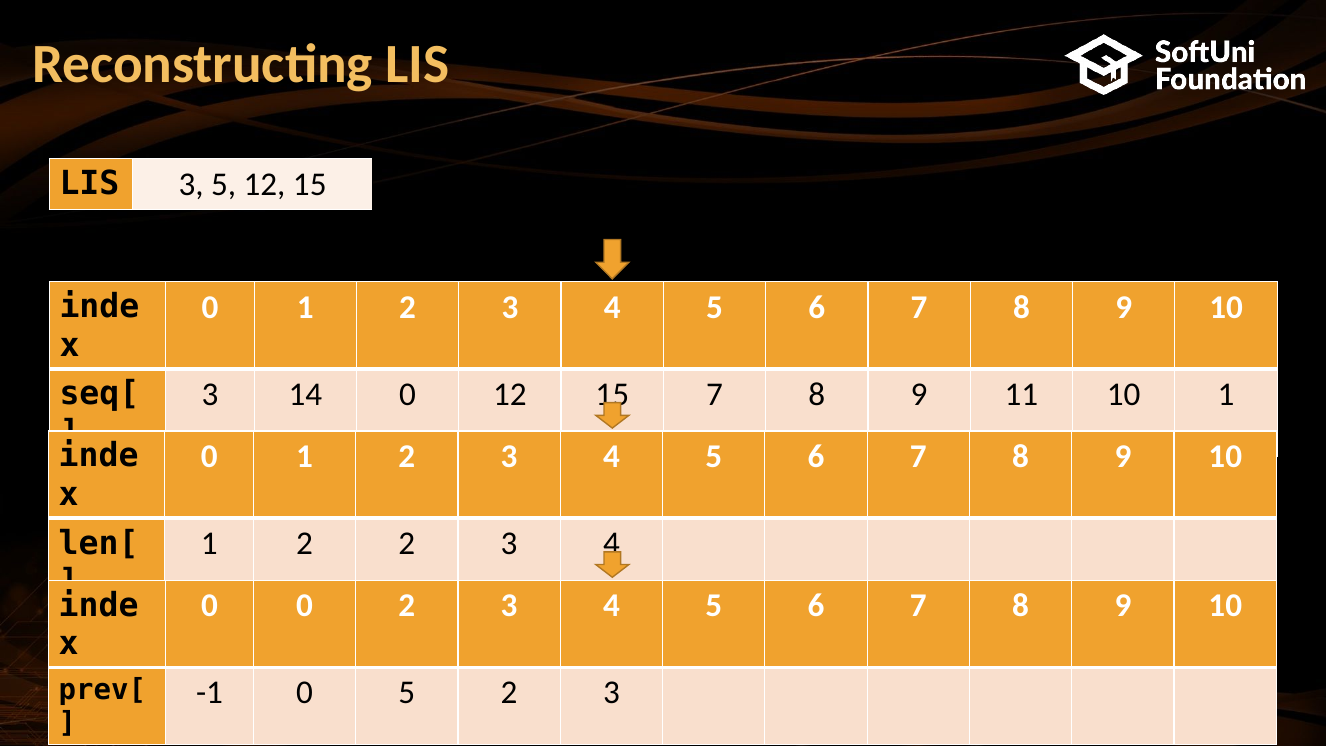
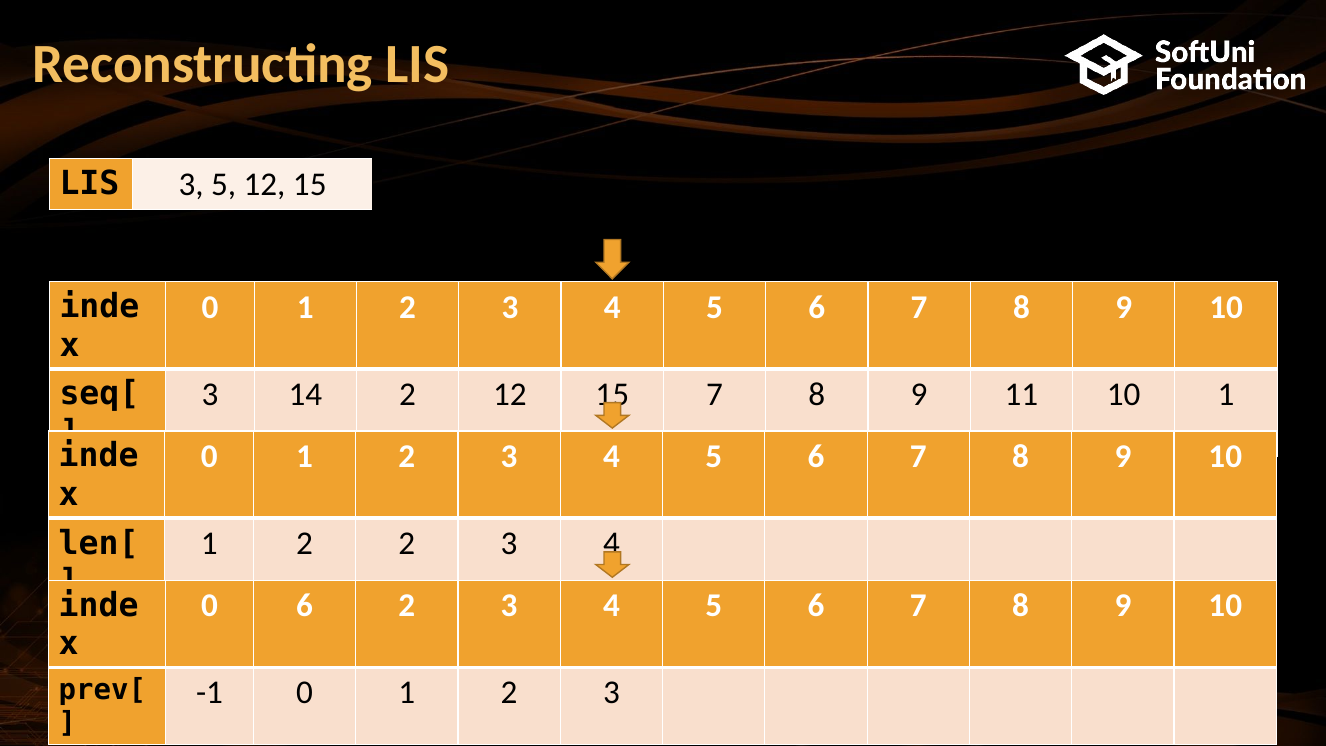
14 0: 0 -> 2 (408, 395)
0 0: 0 -> 6 (305, 606)
-1 0 5: 5 -> 1 (407, 693)
